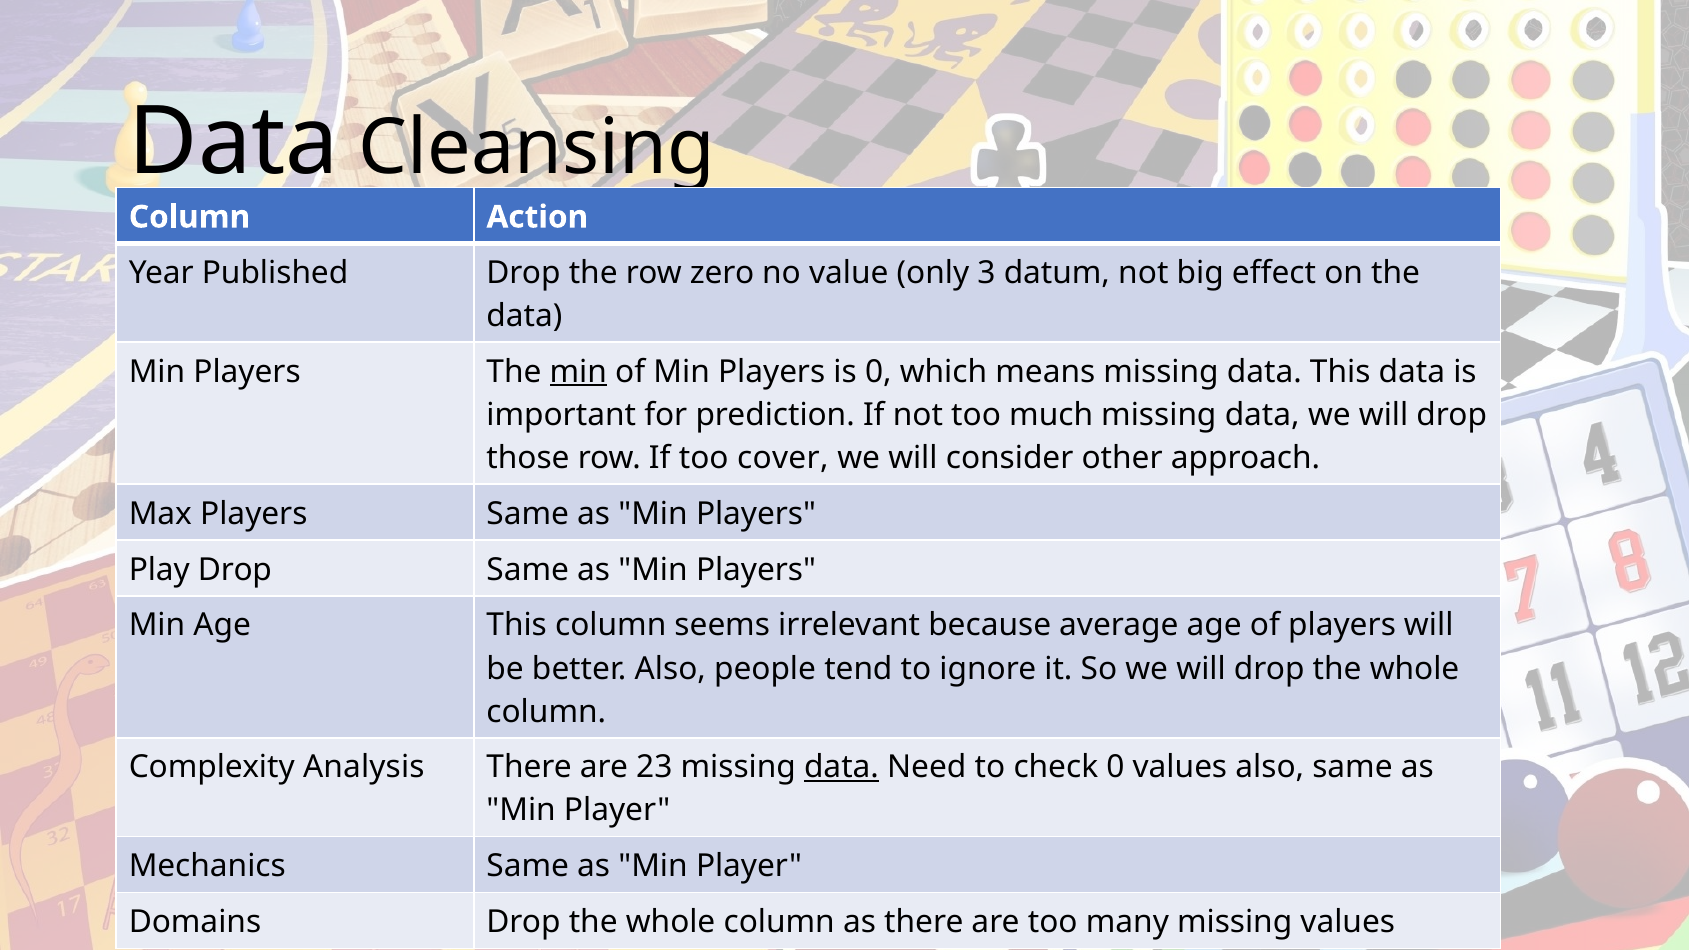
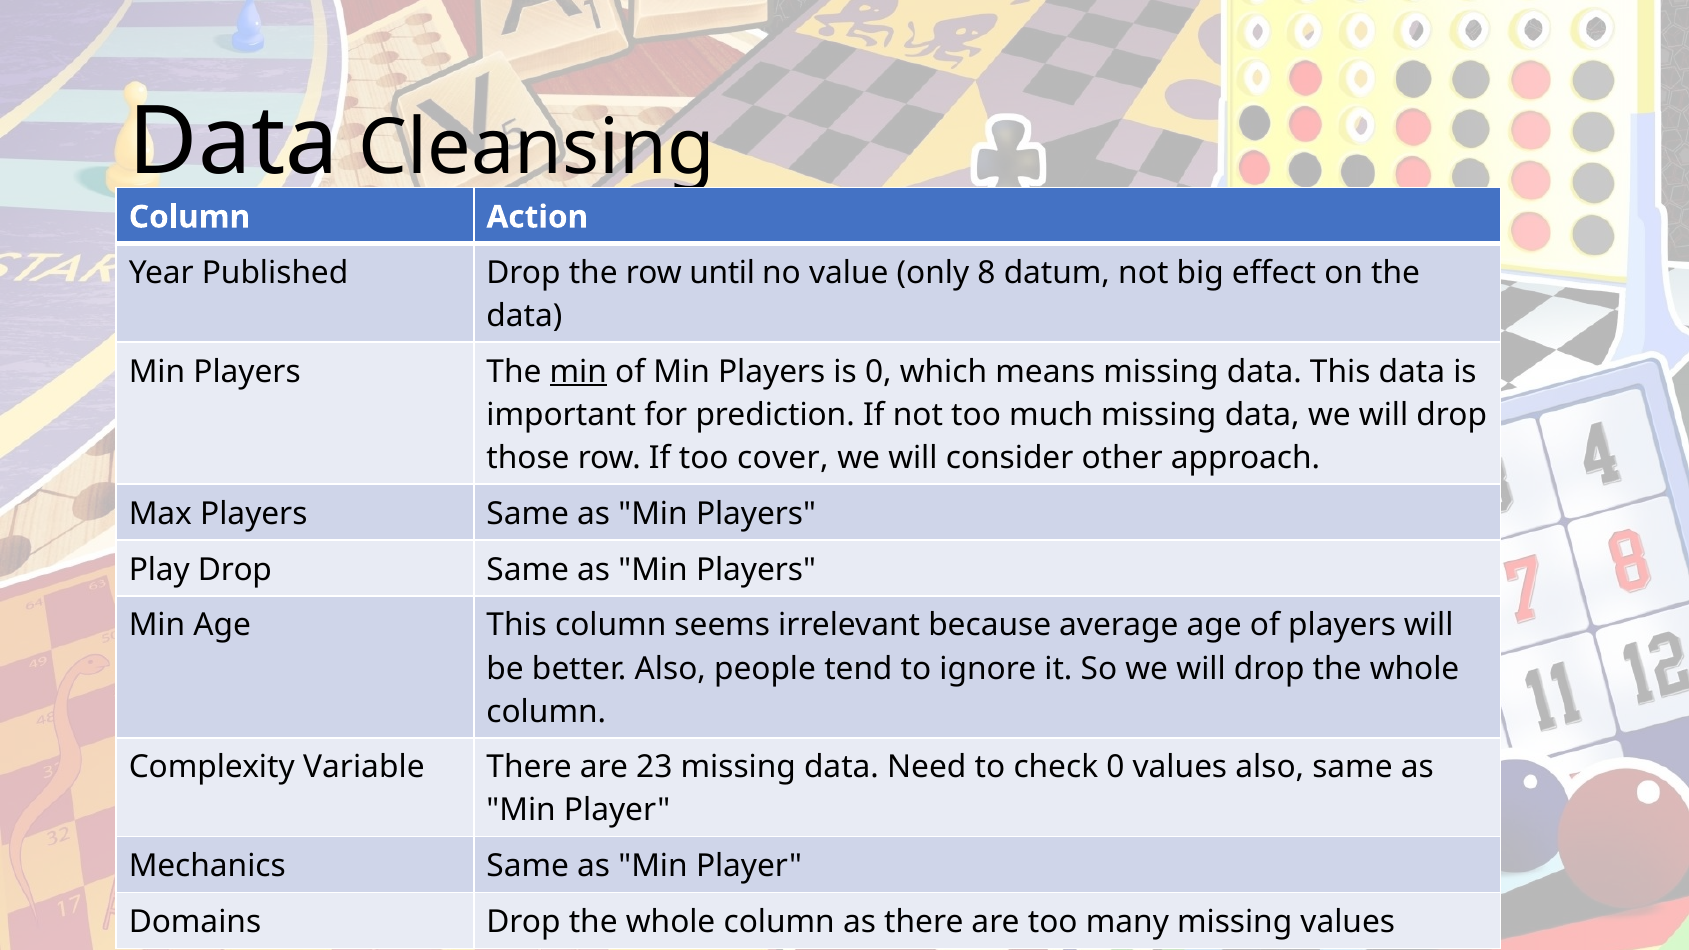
zero: zero -> until (722, 273)
3: 3 -> 8 (987, 273)
Analysis: Analysis -> Variable (364, 767)
data underline: present -> none (841, 767)
